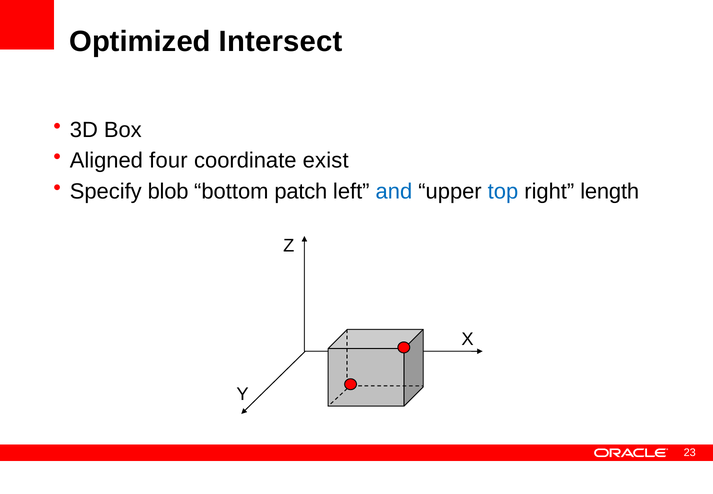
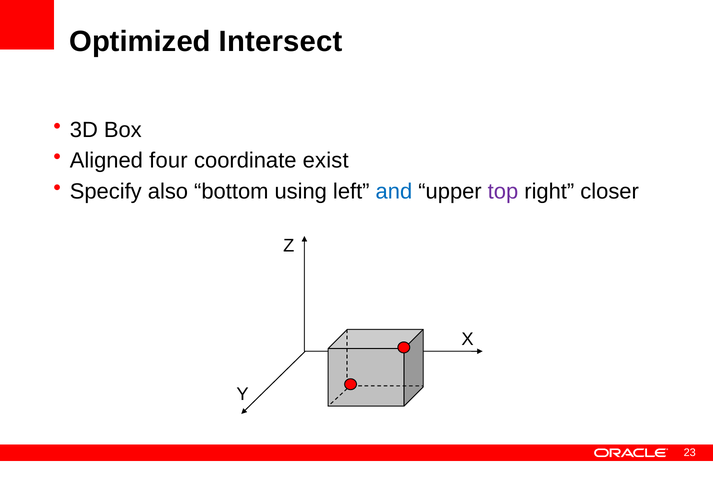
blob: blob -> also (168, 191)
patch: patch -> using (301, 191)
top colour: blue -> purple (503, 191)
length: length -> closer (610, 191)
